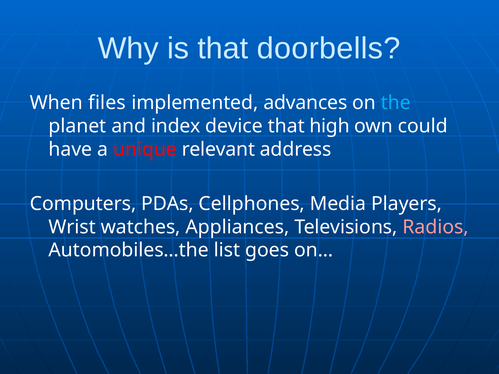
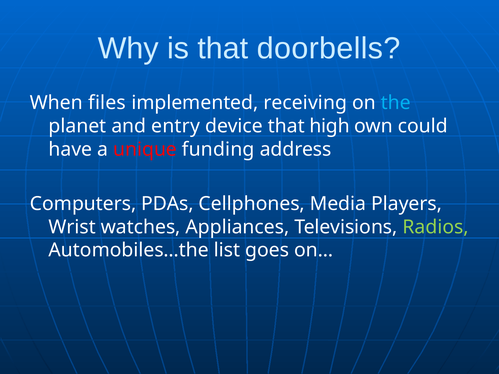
advances: advances -> receiving (305, 103)
index: index -> entry (176, 126)
relevant: relevant -> funding (218, 149)
Radios colour: pink -> light green (436, 227)
